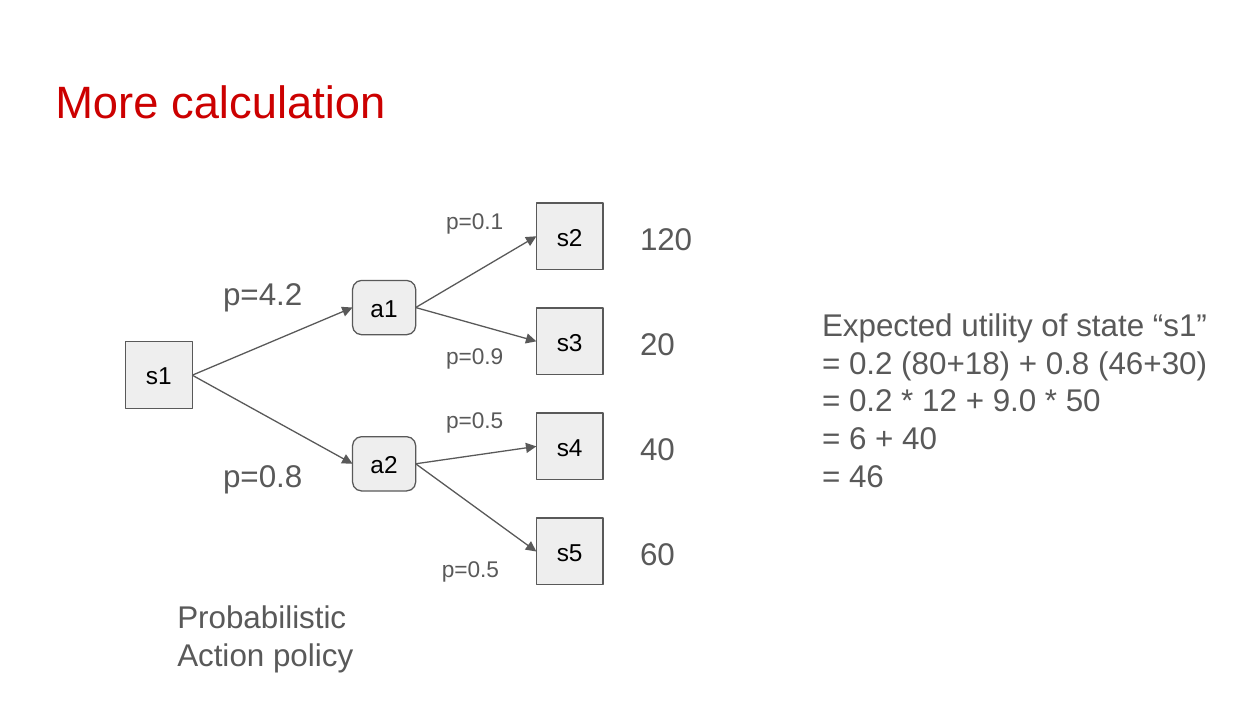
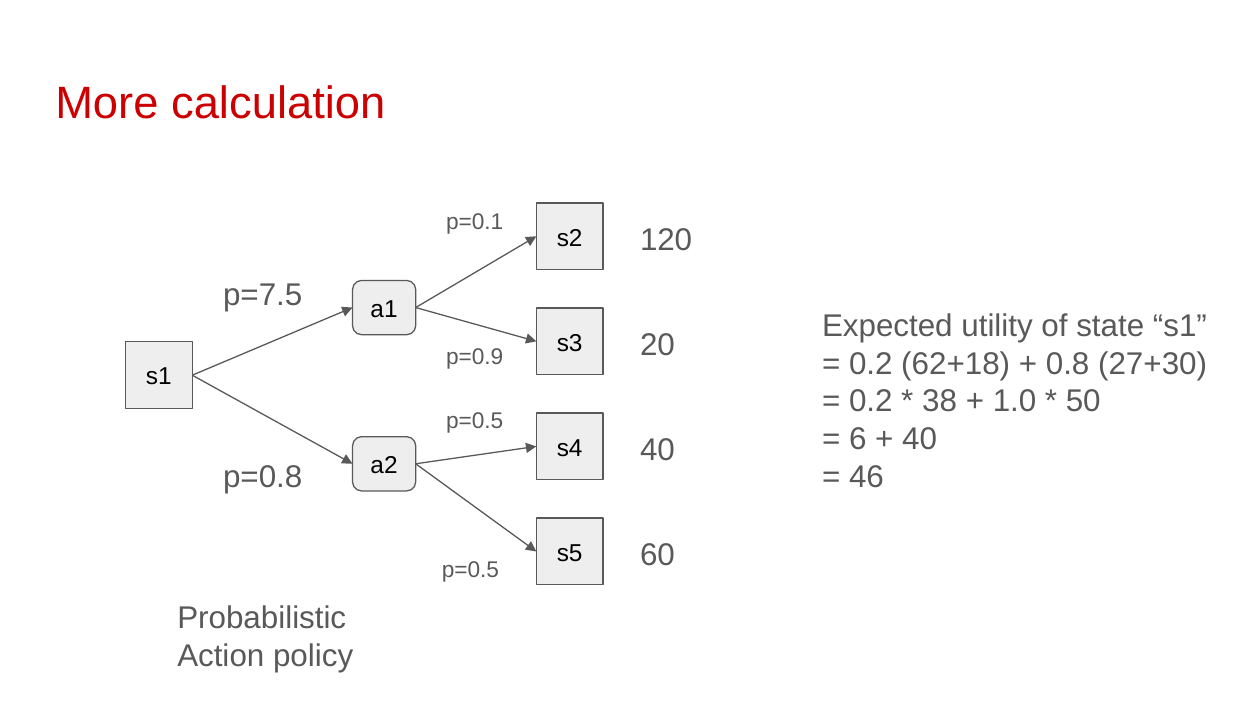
p=4.2: p=4.2 -> p=7.5 (263, 295)
80+18: 80+18 -> 62+18 (956, 364)
46+30: 46+30 -> 27+30 (1153, 364)
12: 12 -> 38 (940, 402)
9.0: 9.0 -> 1.0 (1015, 402)
